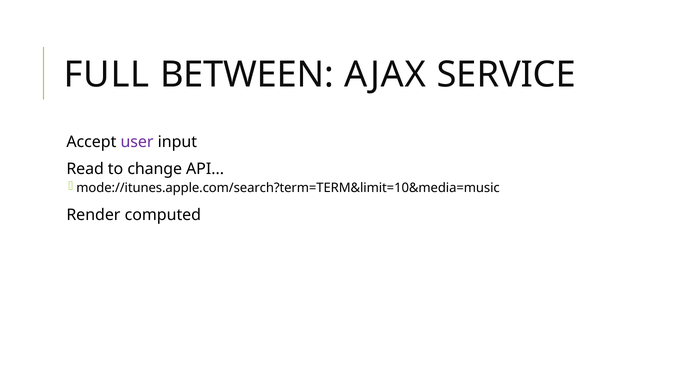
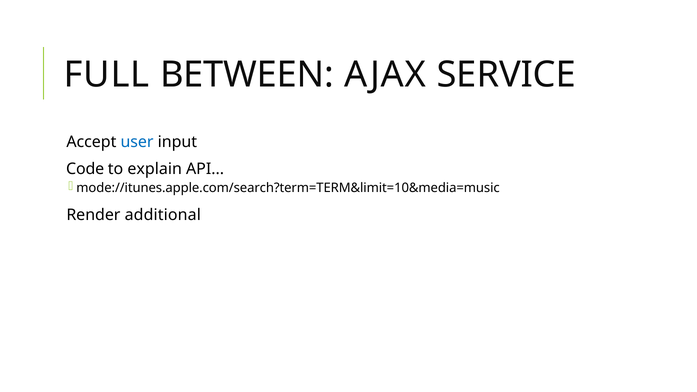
user colour: purple -> blue (137, 142)
Read: Read -> Code (85, 169)
change: change -> explain (155, 169)
computed: computed -> additional (163, 215)
